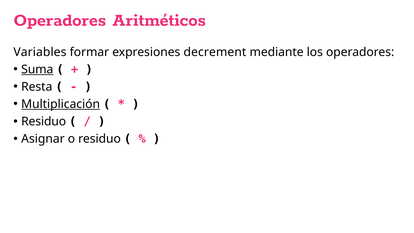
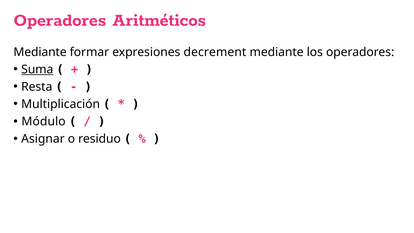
Variables: Variables -> Mediante (40, 52)
Multiplicación underline: present -> none (61, 104)
Residuo: Residuo -> Módulo (44, 121)
